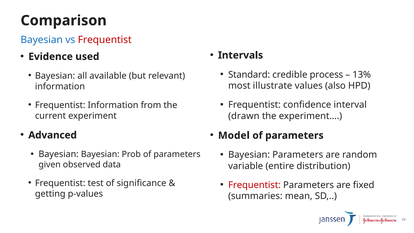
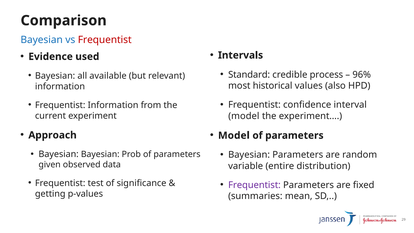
13%: 13% -> 96% (362, 75)
illustrate: illustrate -> historical (273, 86)
drawn: drawn -> model (244, 116)
Advanced: Advanced -> Approach (53, 135)
Frequentist colour: red -> purple (254, 185)
